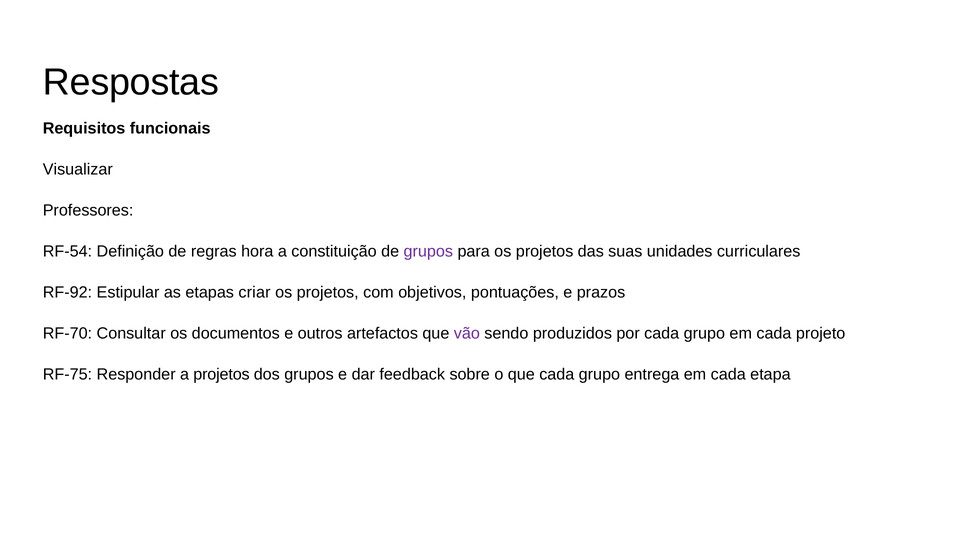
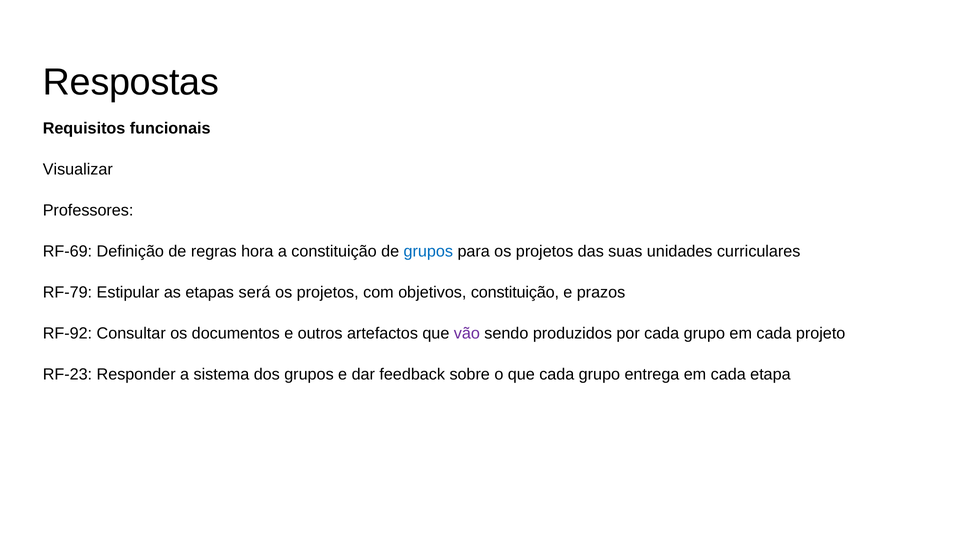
RF-54: RF-54 -> RF-69 (67, 252)
grupos colour: purple -> blue (428, 252)
RF-92: RF-92 -> RF-79 (67, 293)
criar: criar -> será (254, 293)
objetivos pontuações: pontuações -> constituição (515, 293)
RF-70: RF-70 -> RF-92 (67, 334)
RF-75: RF-75 -> RF-23 (67, 375)
a projetos: projetos -> sistema (221, 375)
